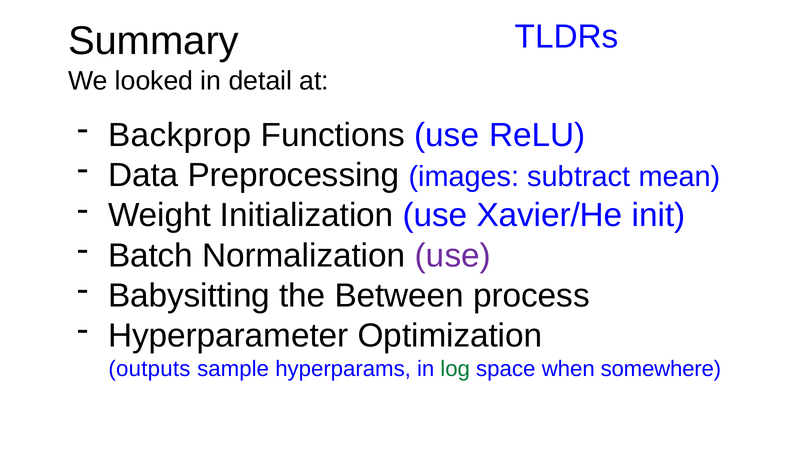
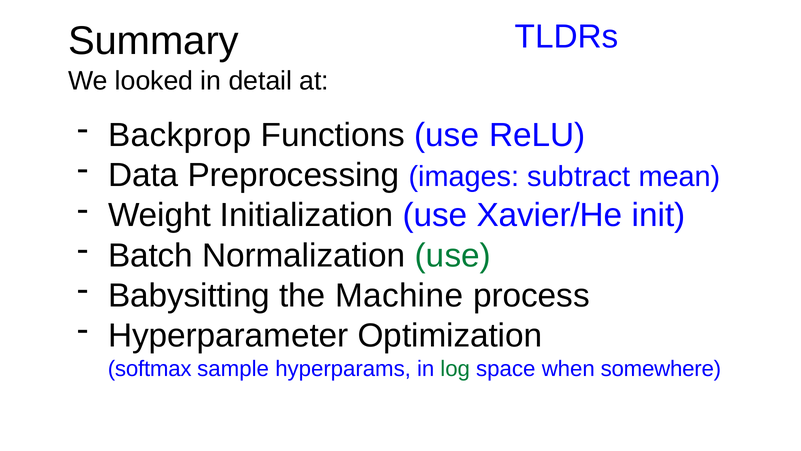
use colour: purple -> green (453, 255)
Between: Between -> Machine (399, 295)
outputs: outputs -> softmax (150, 368)
